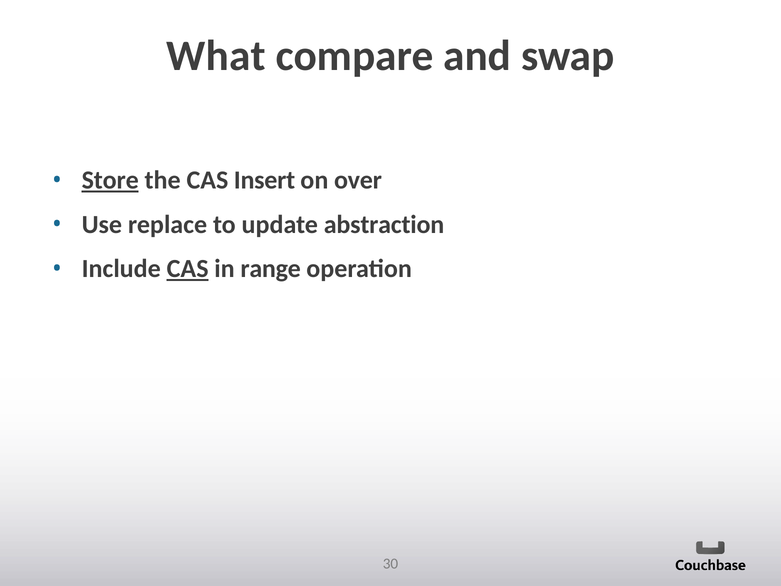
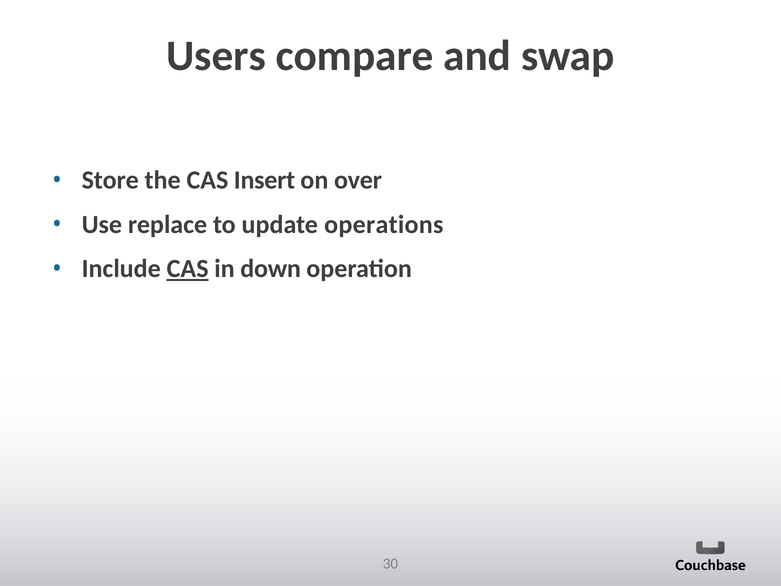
What: What -> Users (216, 56)
Store underline: present -> none (110, 180)
abstraction: abstraction -> operations (384, 224)
range: range -> down (271, 269)
